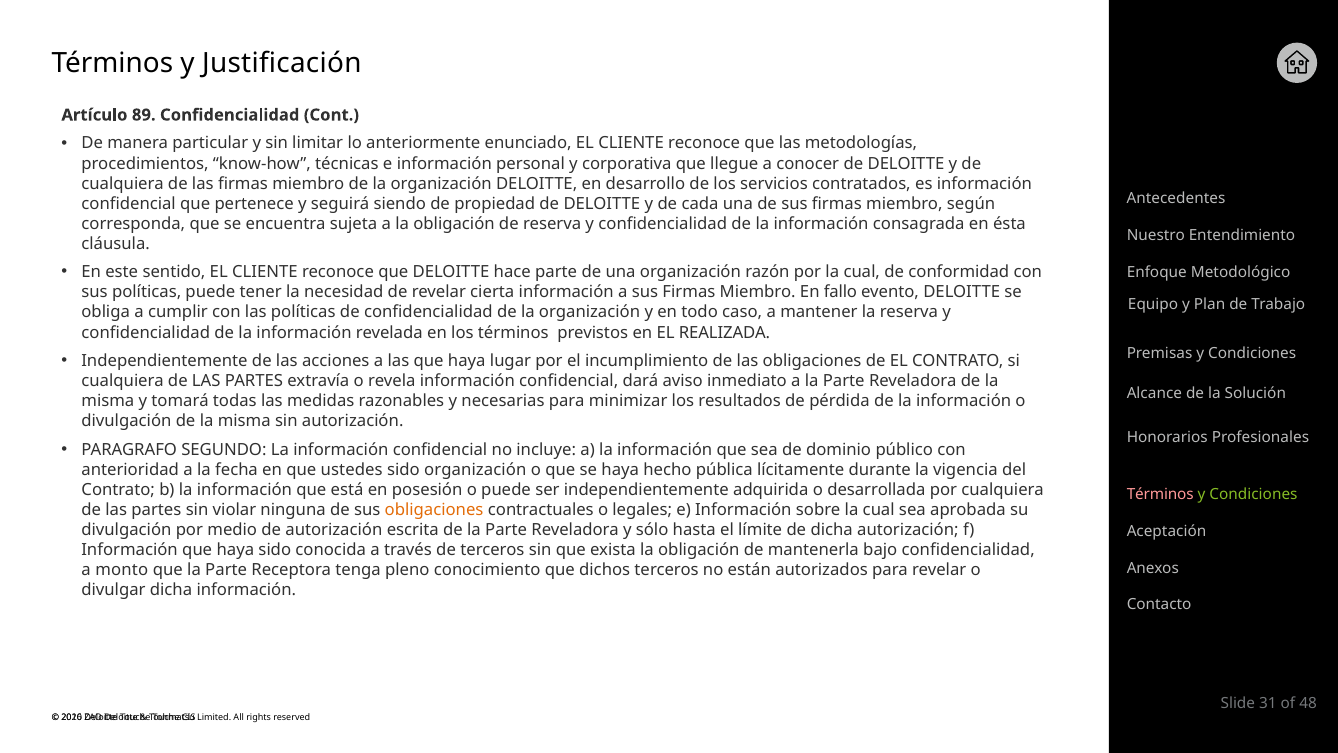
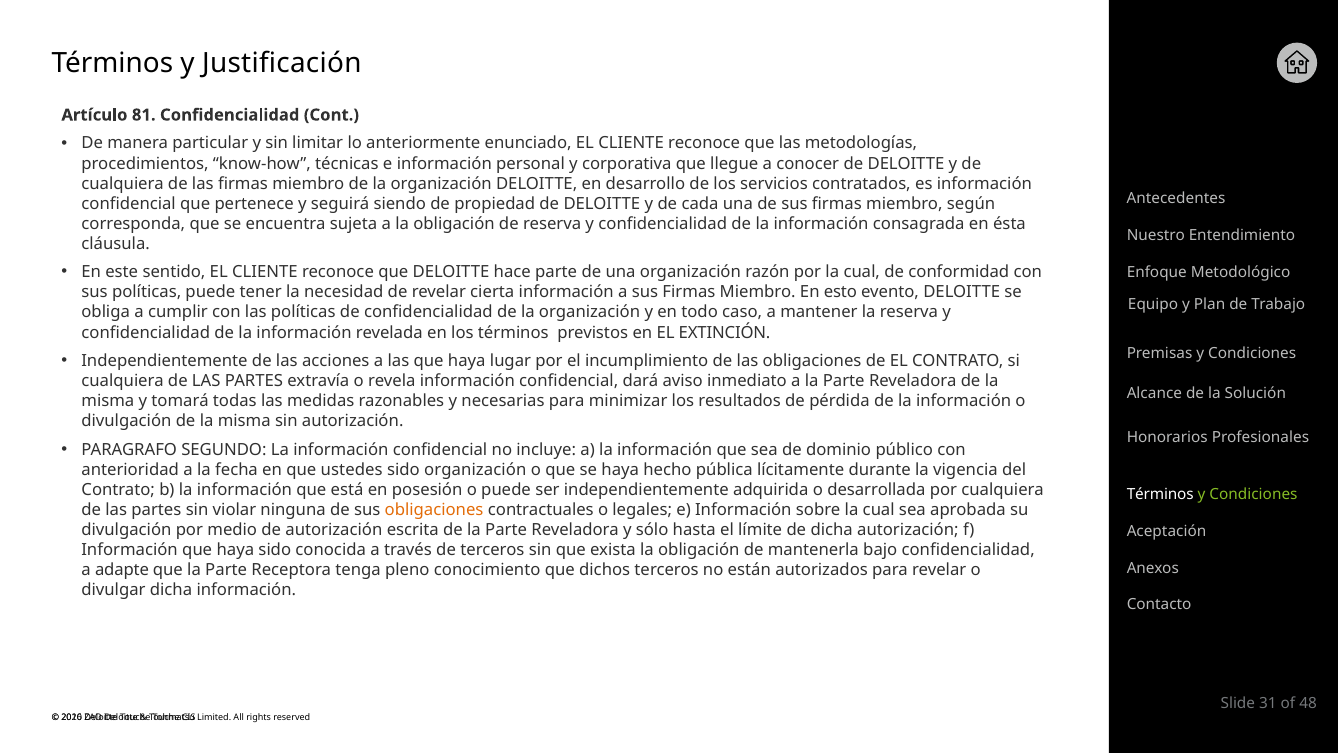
89: 89 -> 81 (144, 115)
fallo: fallo -> esto (840, 292)
REALIZADA: REALIZADA -> EXTINCIÓN (725, 332)
Términos colour: pink -> white (1160, 495)
monto: monto -> adapte (122, 570)
